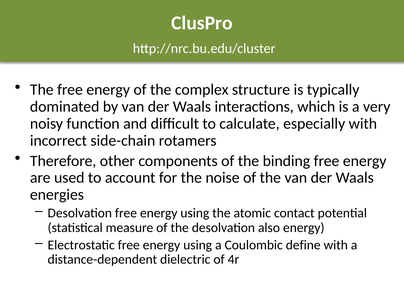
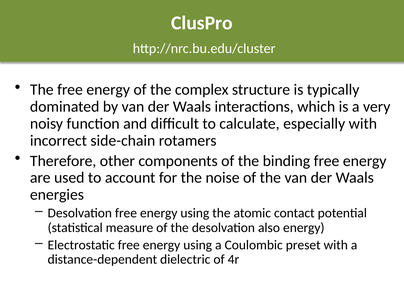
define: define -> preset (303, 245)
